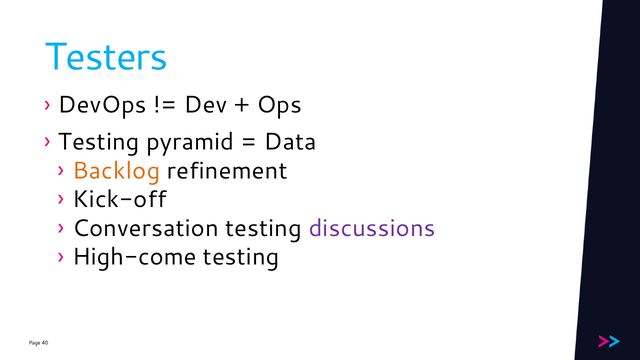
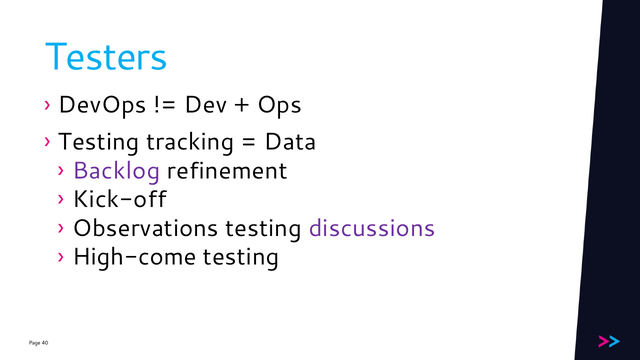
pyramid: pyramid -> tracking (190, 142)
Backlog colour: orange -> purple (116, 171)
Conversation: Conversation -> Observations (146, 228)
